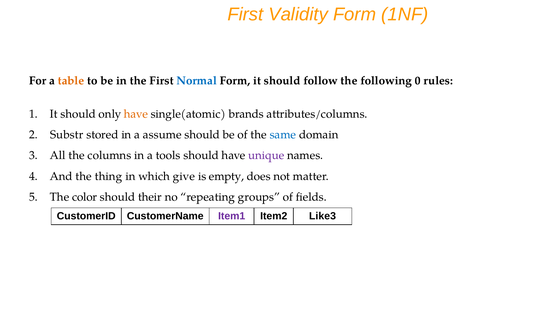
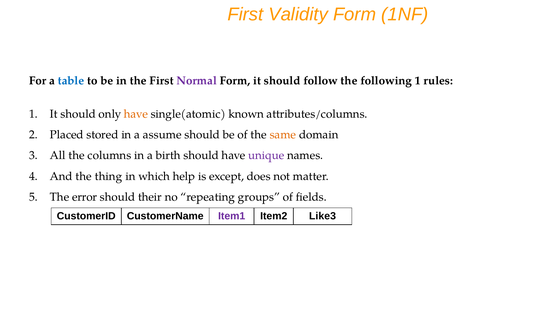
table colour: orange -> blue (71, 81)
Normal colour: blue -> purple (197, 81)
following 0: 0 -> 1 (418, 81)
brands: brands -> known (246, 114)
Substr: Substr -> Placed (67, 135)
same colour: blue -> orange (283, 135)
tools: tools -> birth (168, 155)
give: give -> help (184, 176)
empty: empty -> except (227, 176)
color: color -> error (85, 197)
